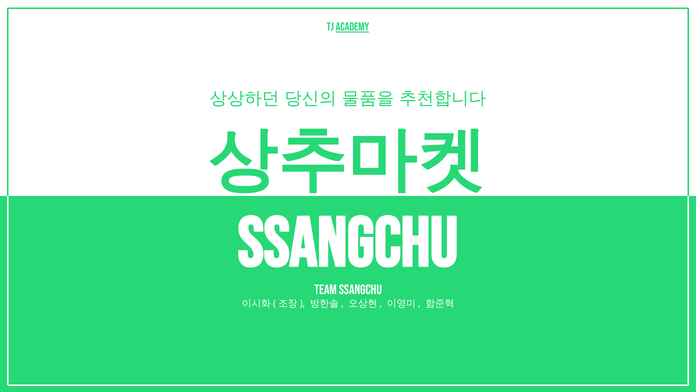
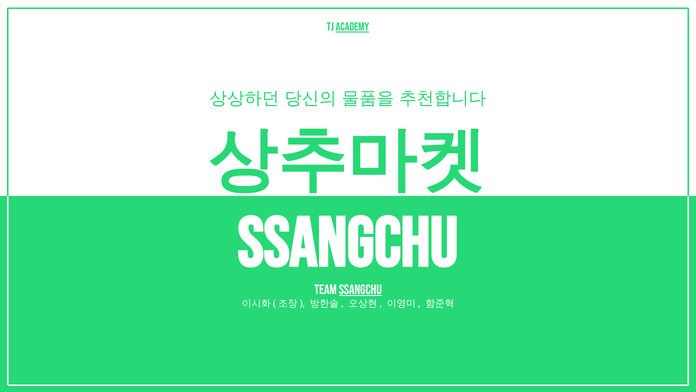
SSANGCHU underline: none -> present (360, 289)
